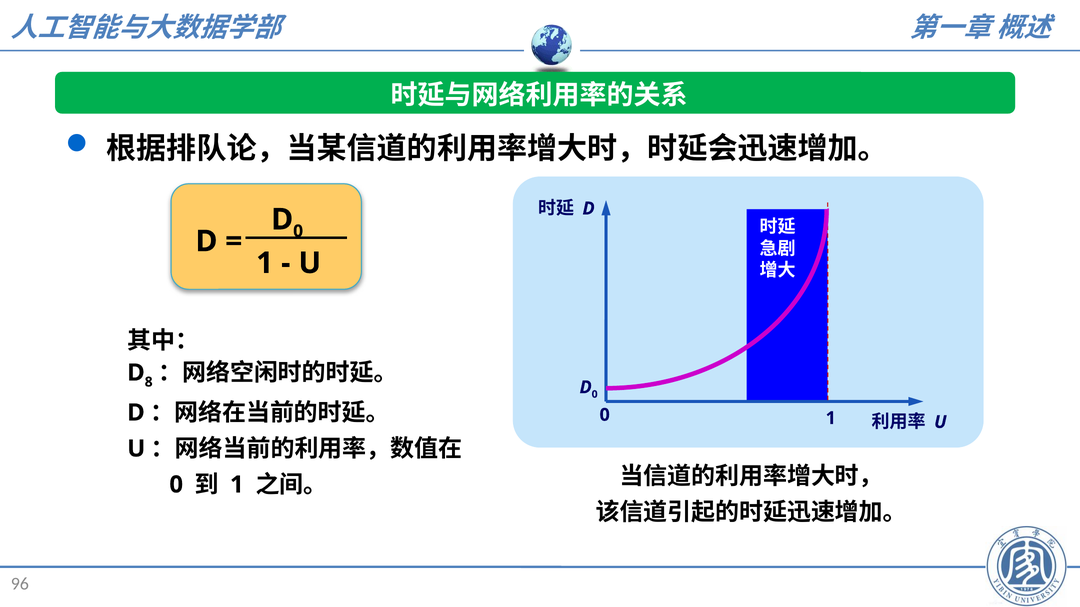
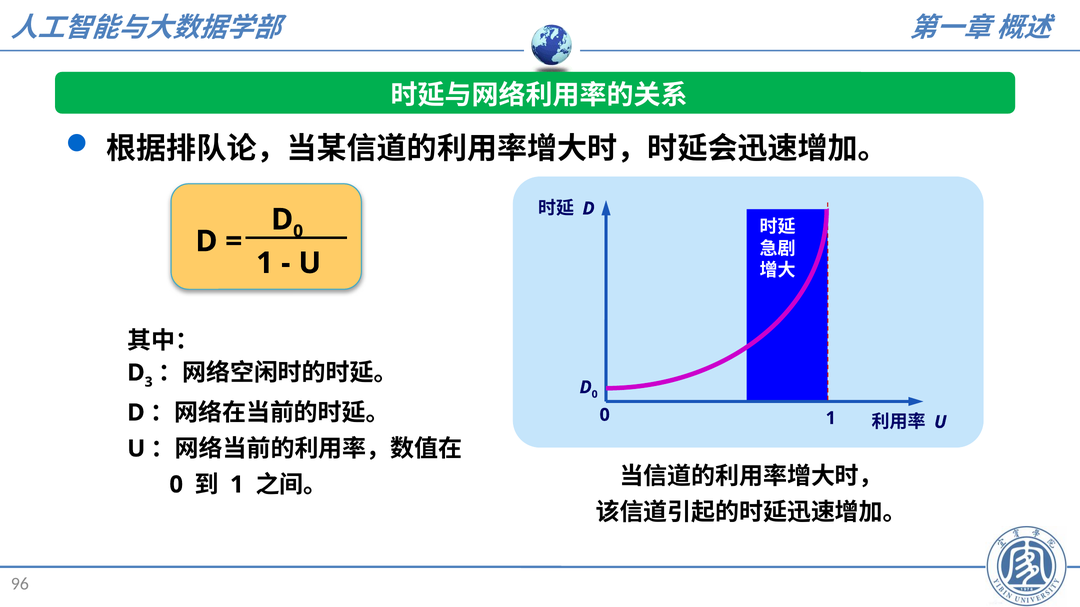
8: 8 -> 3 (149, 382)
